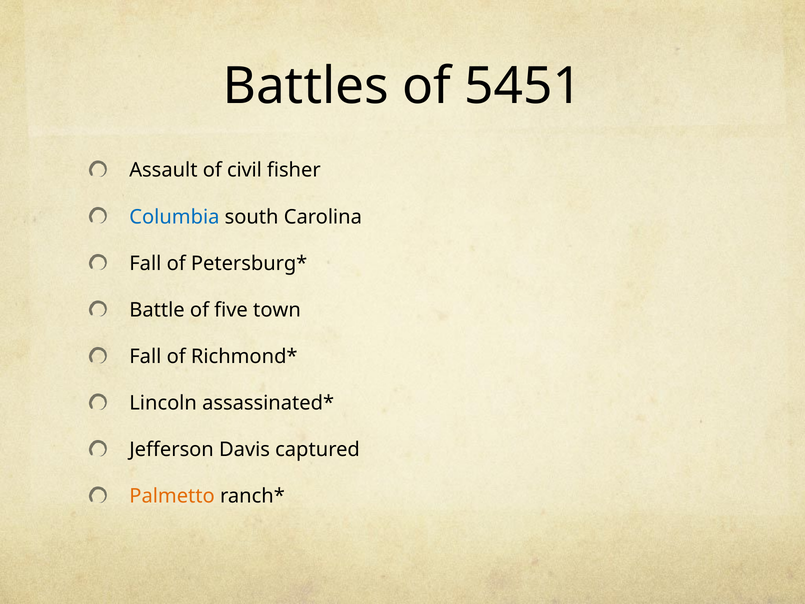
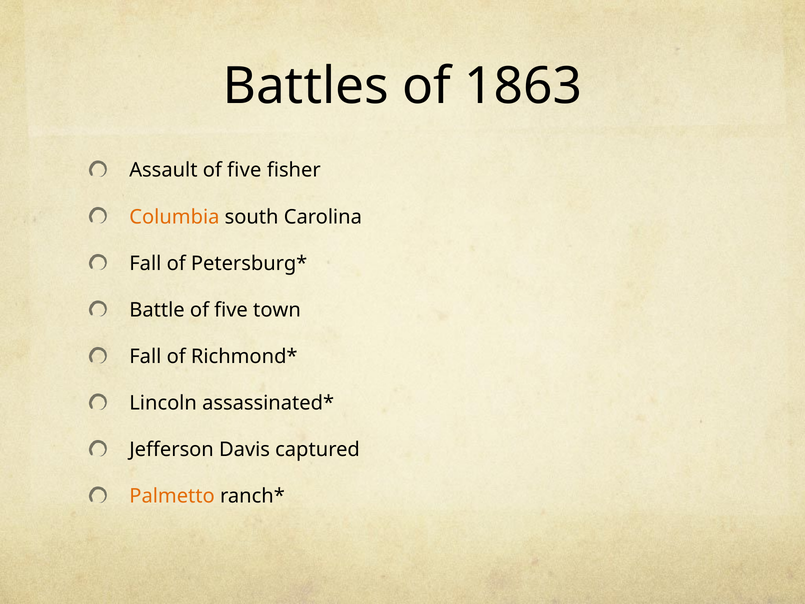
5451: 5451 -> 1863 (523, 86)
Assault of civil: civil -> five (244, 170)
Columbia colour: blue -> orange (174, 217)
